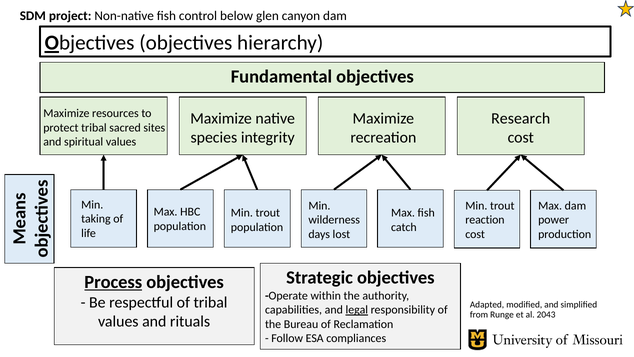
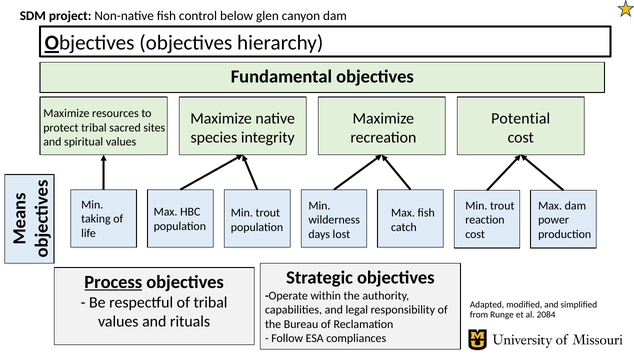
Research: Research -> Potential (521, 118)
legal underline: present -> none (357, 310)
2043: 2043 -> 2084 (546, 315)
